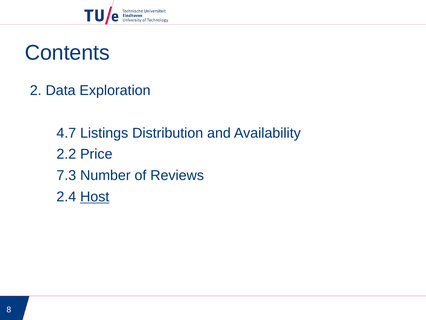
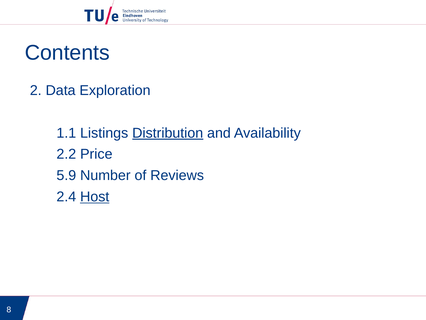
4.7: 4.7 -> 1.1 (66, 133)
Distribution underline: none -> present (168, 133)
7.3: 7.3 -> 5.9 (66, 175)
